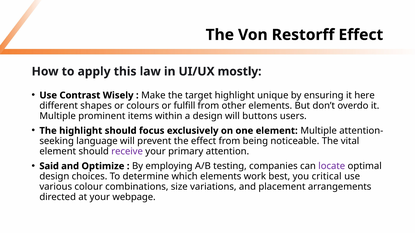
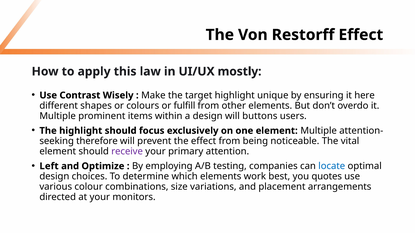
language: language -> therefore (97, 141)
Said: Said -> Left (49, 166)
locate colour: purple -> blue (332, 166)
critical: critical -> quotes (327, 177)
webpage: webpage -> monitors (134, 198)
